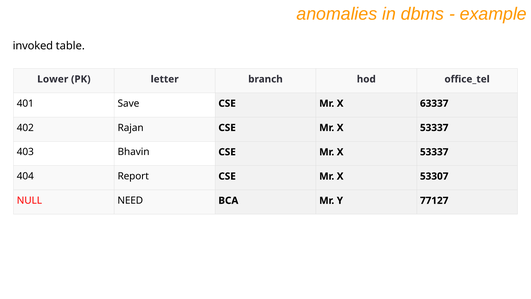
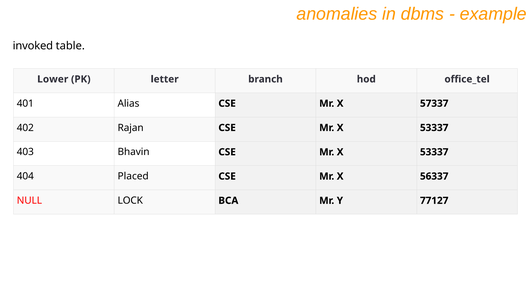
Save: Save -> Alias (128, 103)
63337: 63337 -> 57337 (434, 103)
Report: Report -> Placed (133, 176)
53307: 53307 -> 56337 (434, 176)
NEED: NEED -> LOCK (130, 200)
